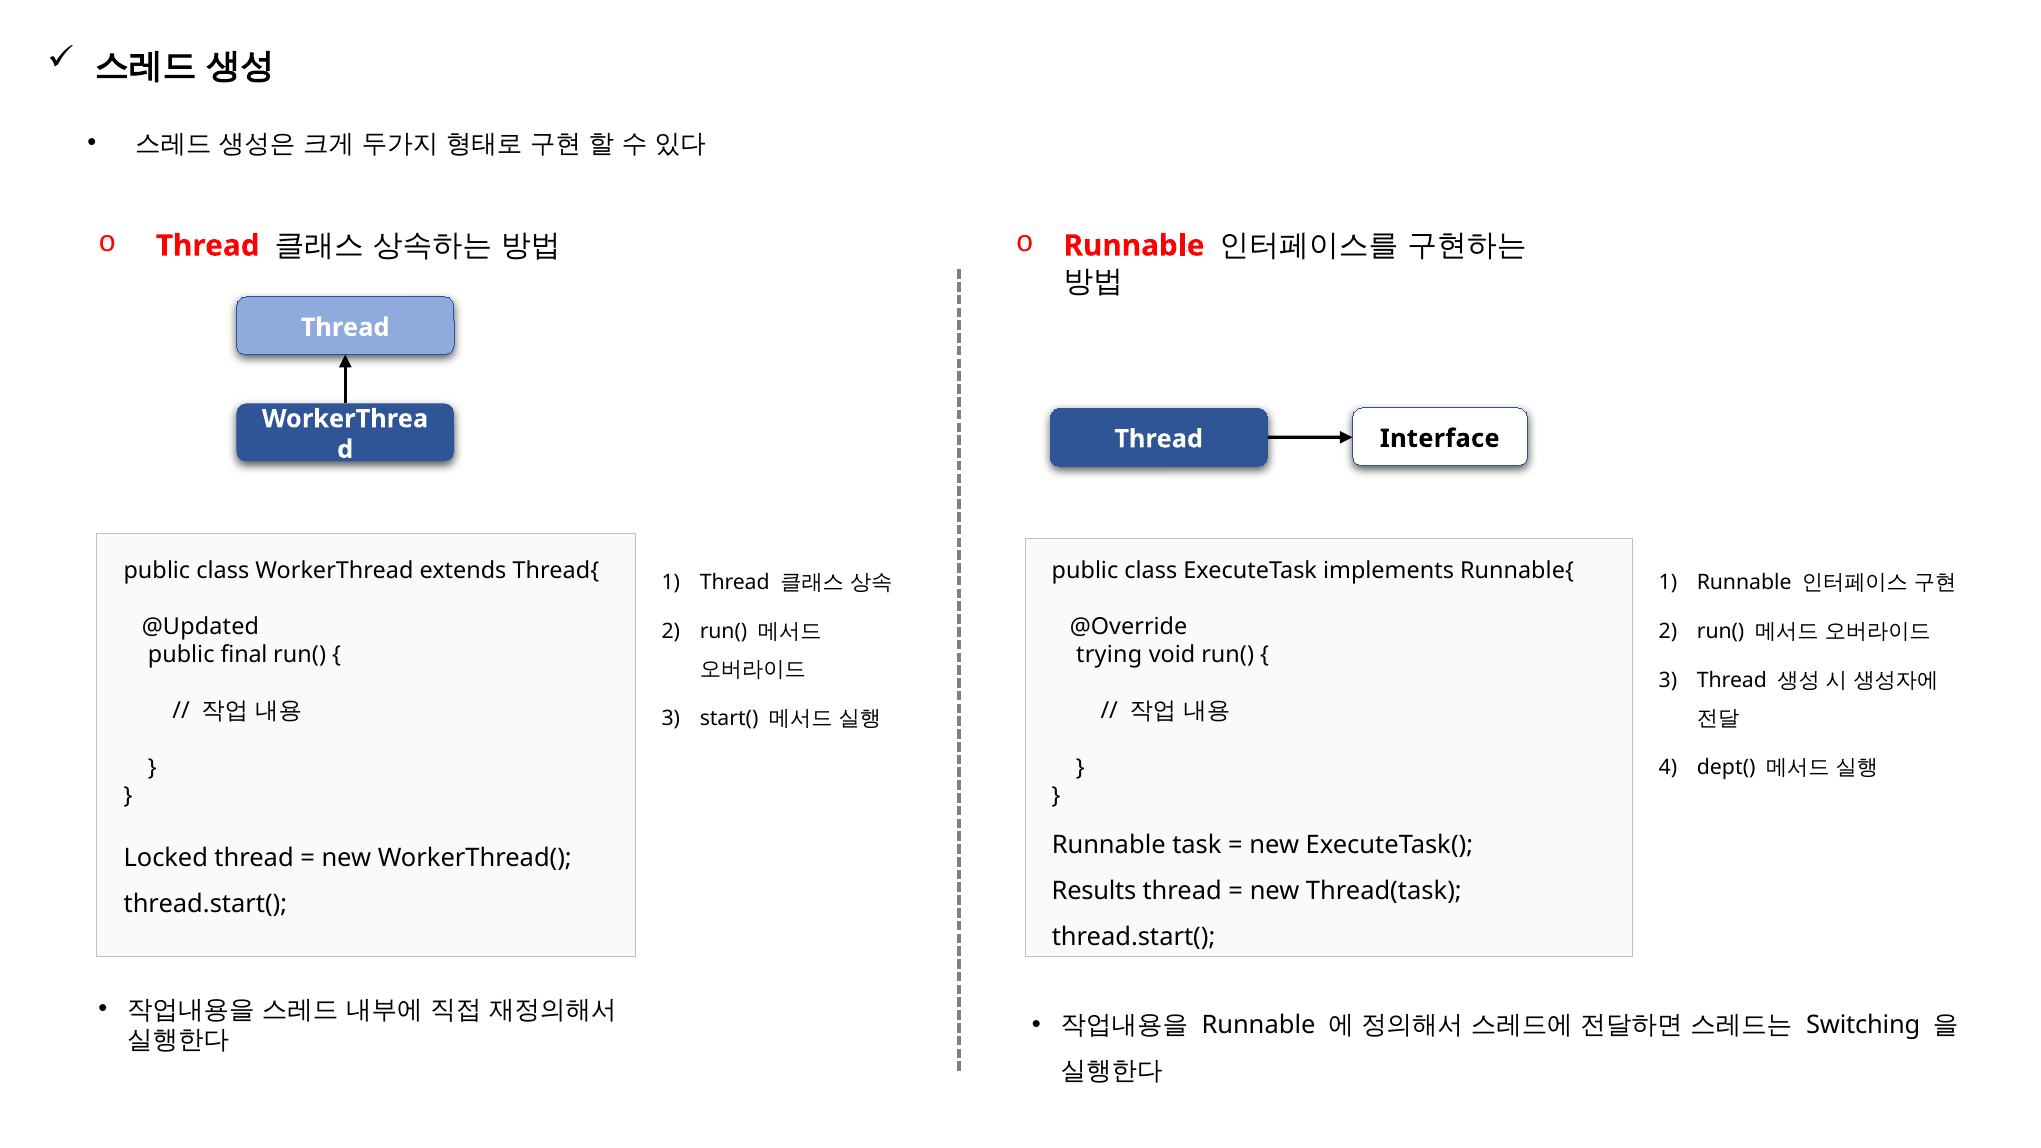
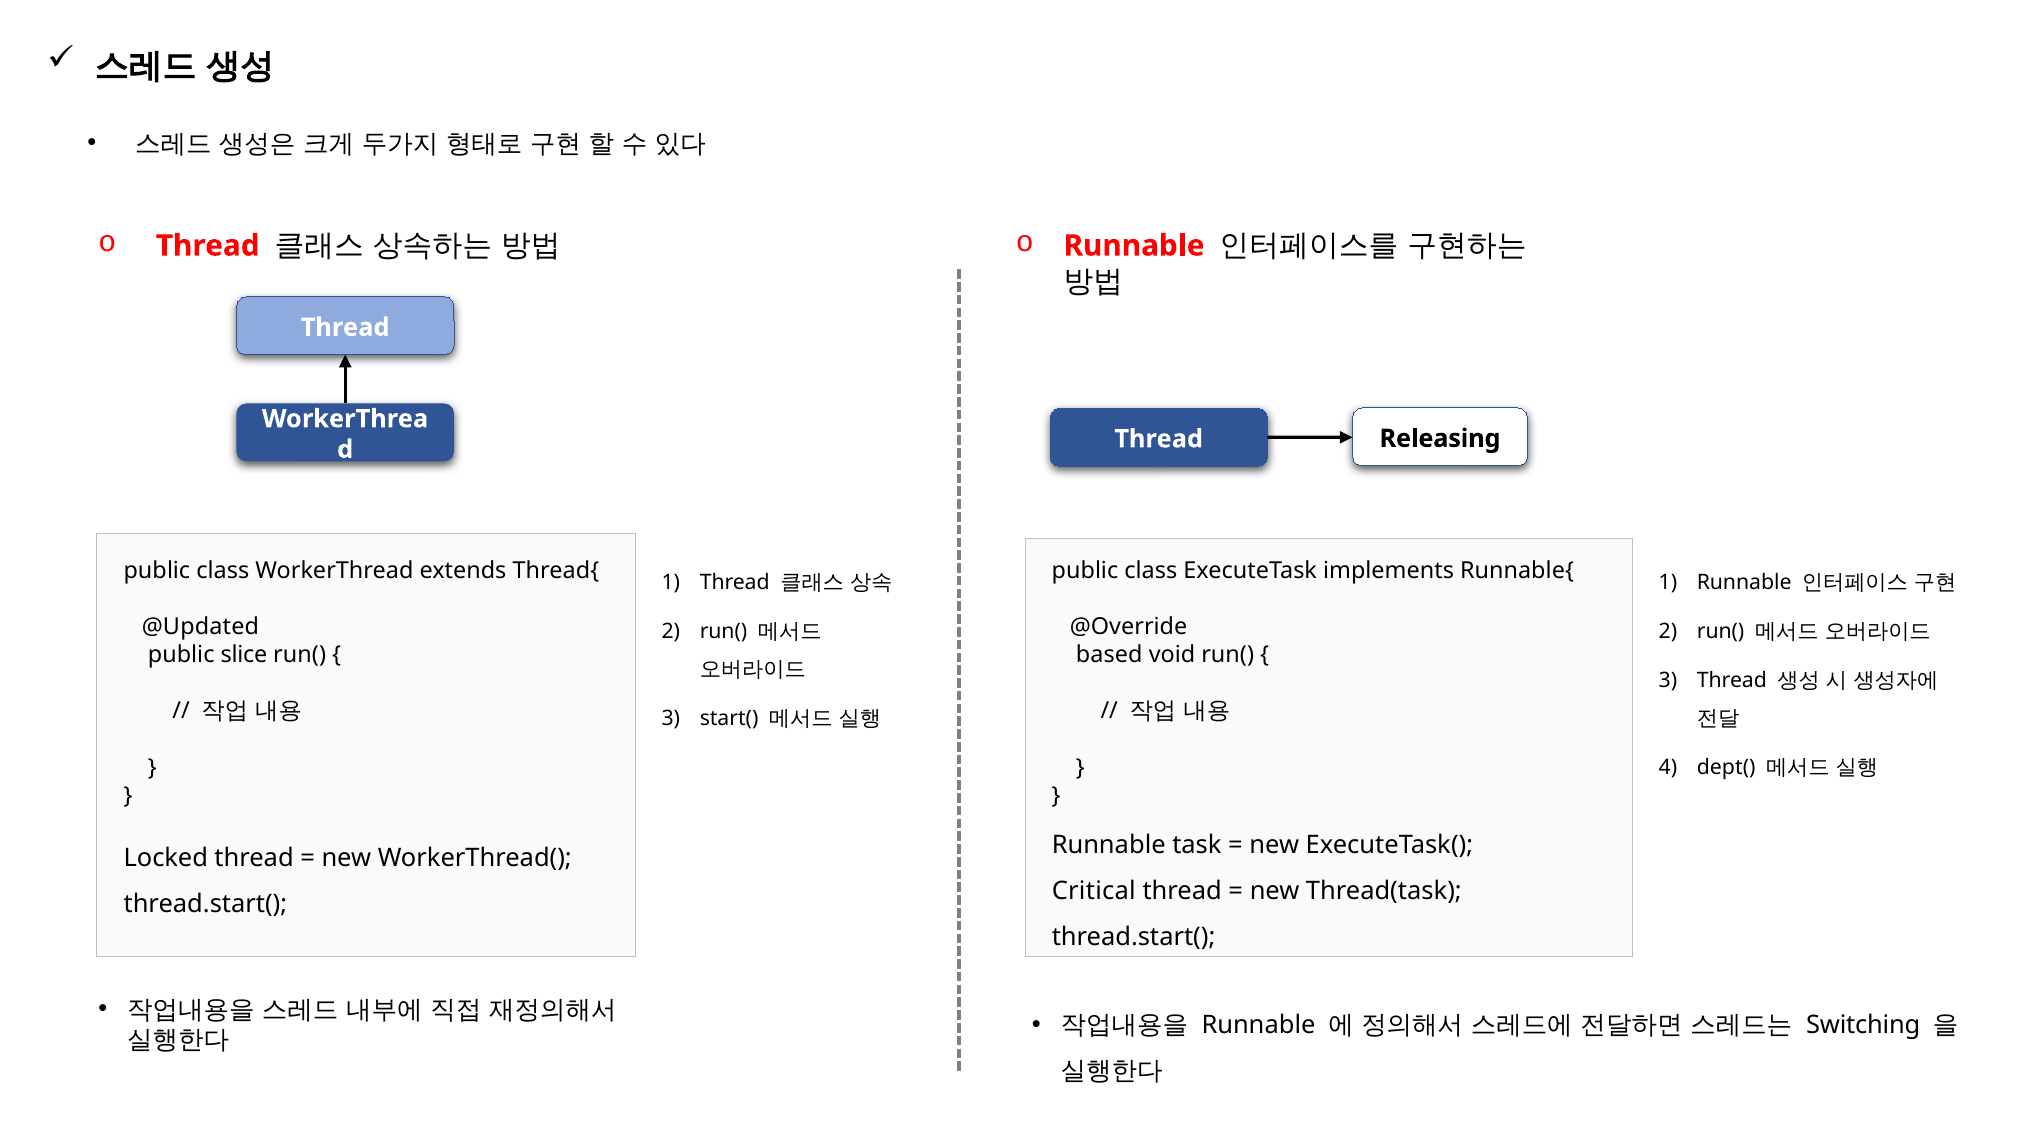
Interface: Interface -> Releasing (1440, 439)
final: final -> slice (244, 655)
trying: trying -> based (1109, 655)
Results: Results -> Critical (1094, 891)
